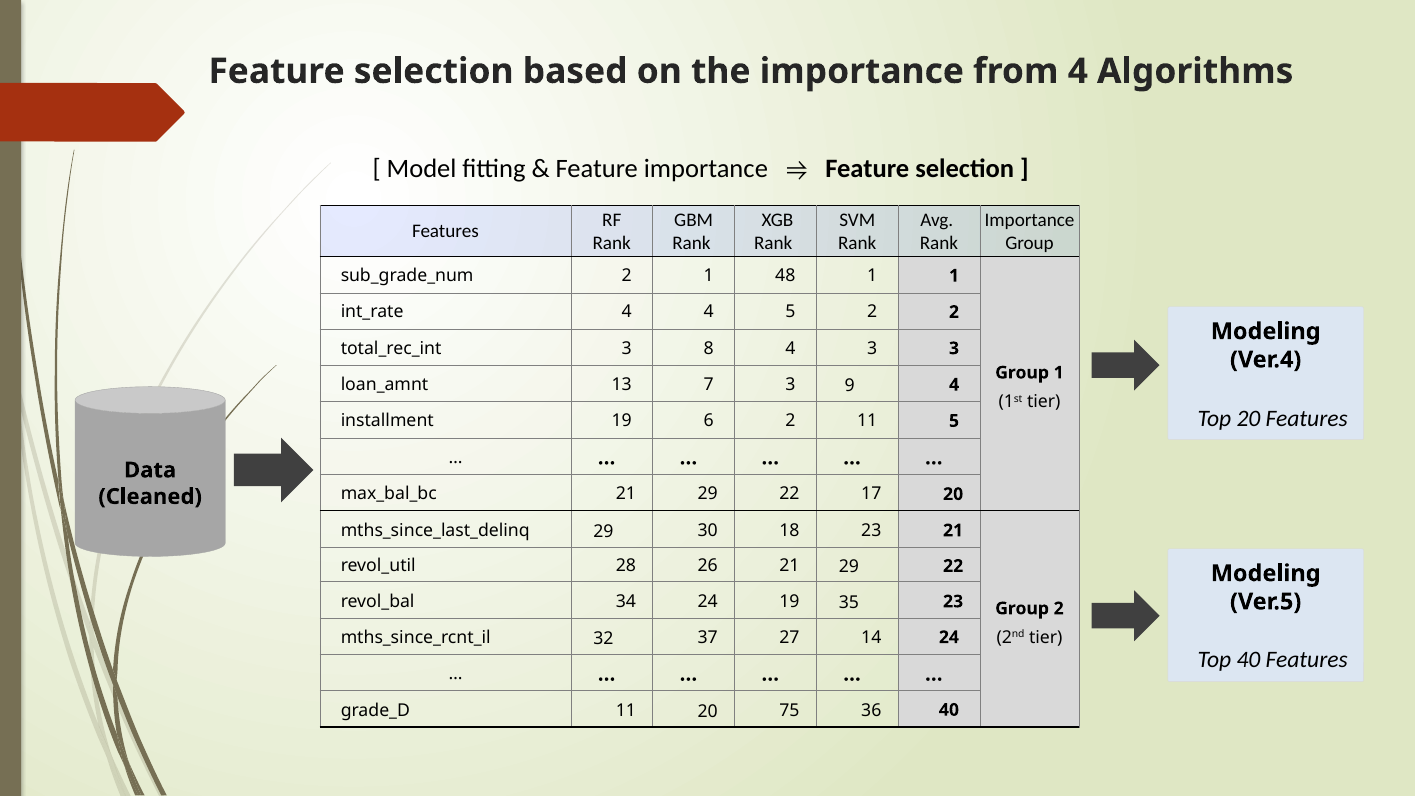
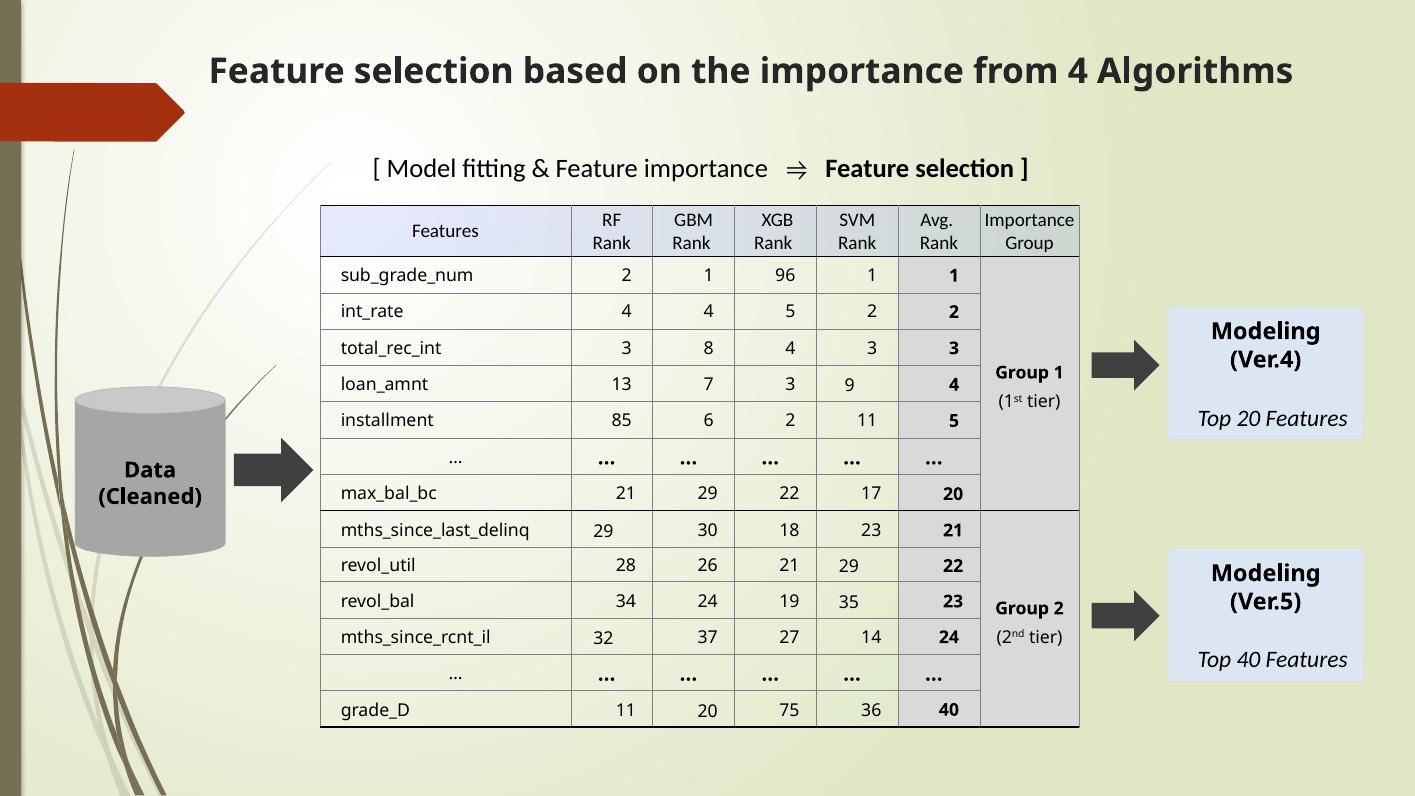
48: 48 -> 96 (785, 276)
installment 19: 19 -> 85 (622, 421)
